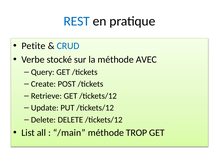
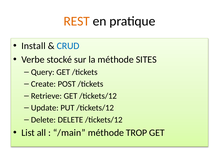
REST colour: blue -> orange (77, 21)
Petite: Petite -> Install (33, 46)
AVEC: AVEC -> SITES (146, 60)
